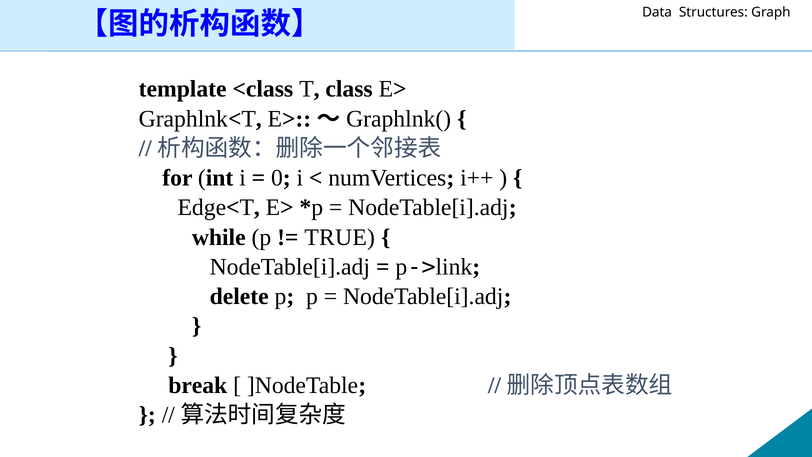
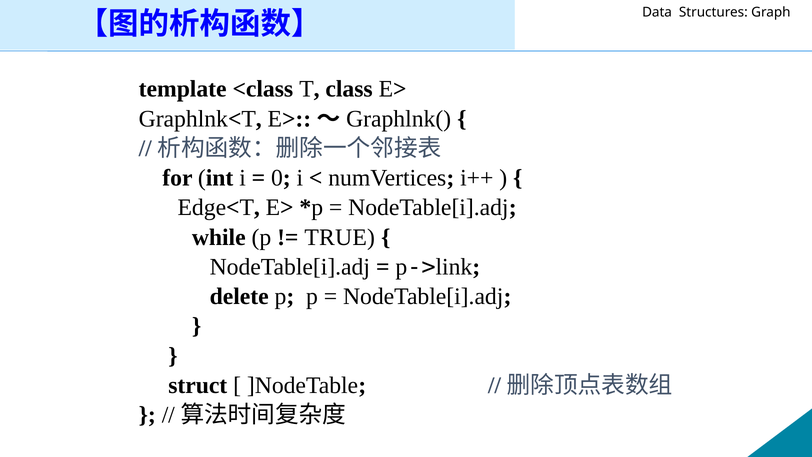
break: break -> struct (198, 385)
